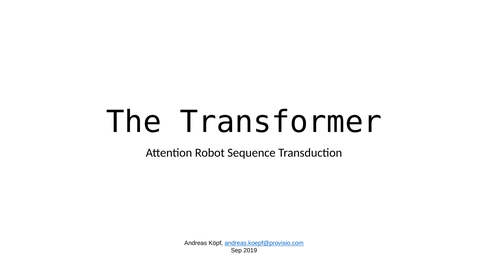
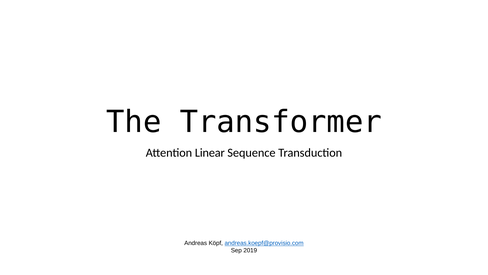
Robot: Robot -> Linear (210, 153)
